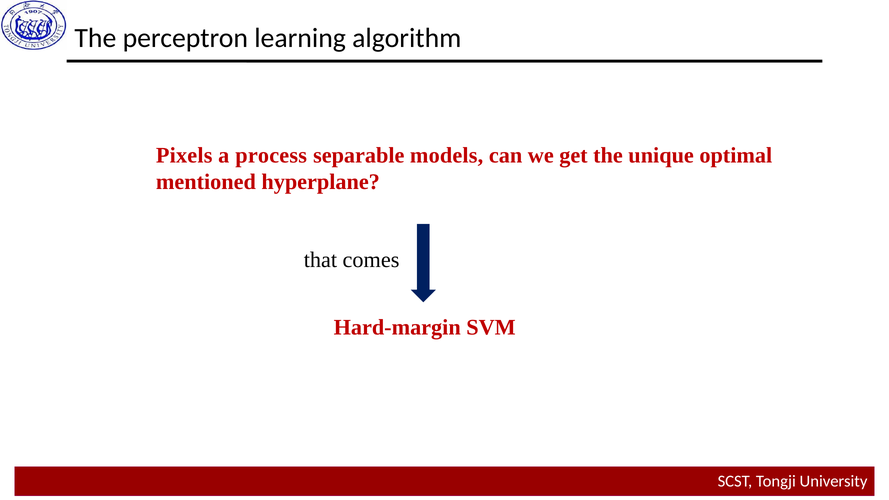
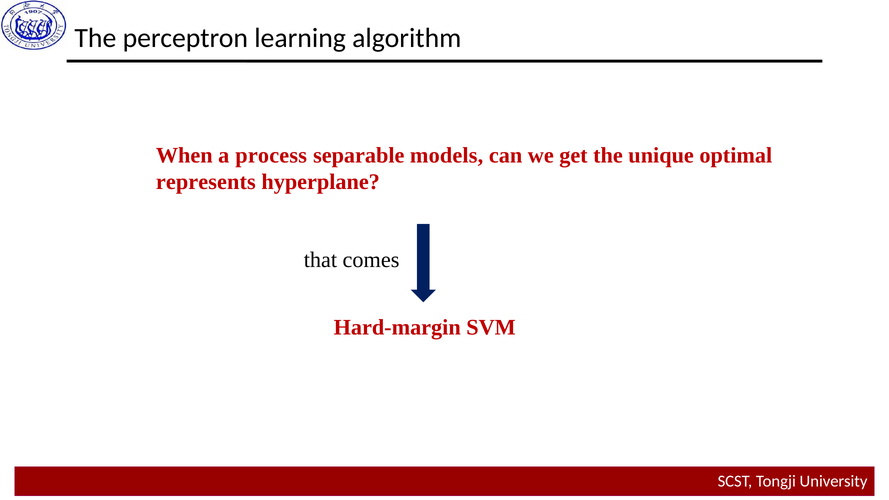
Pixels: Pixels -> When (184, 155)
mentioned: mentioned -> represents (206, 182)
